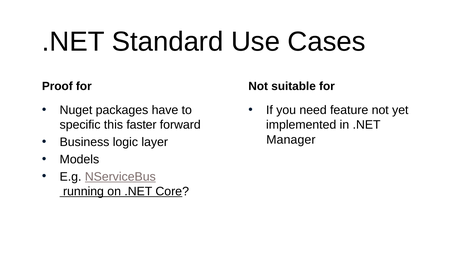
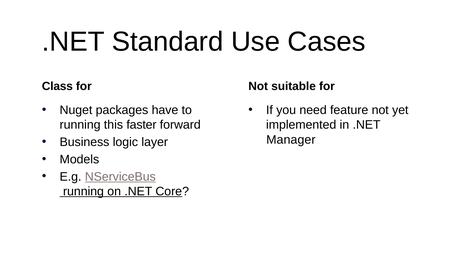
Proof: Proof -> Class (57, 86)
specific: specific -> running (80, 125)
